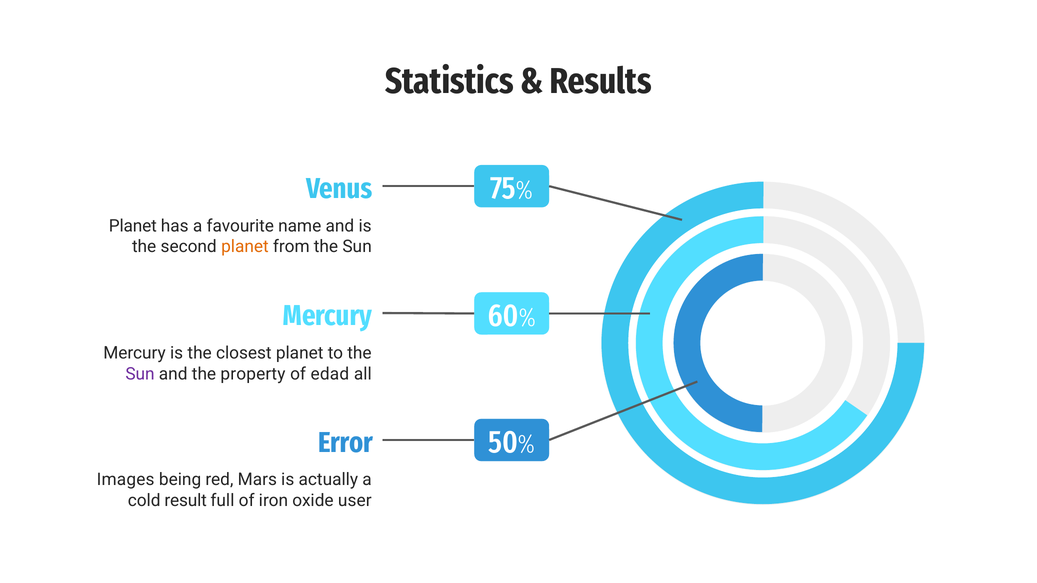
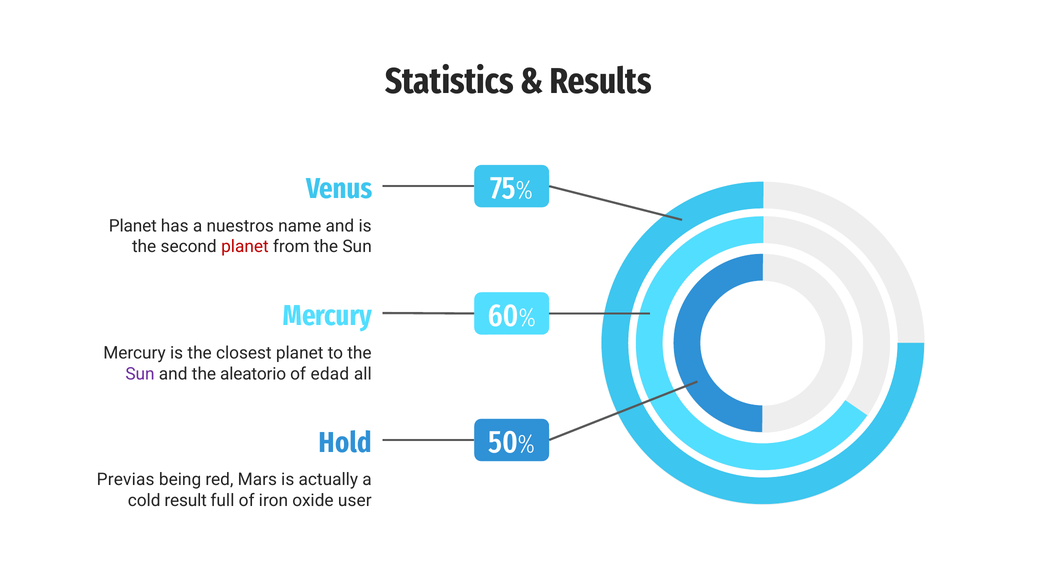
favourite: favourite -> nuestros (240, 226)
planet colour: orange -> red (245, 247)
property: property -> aleatorio (253, 374)
Error: Error -> Hold (345, 443)
Images: Images -> Previas (126, 480)
